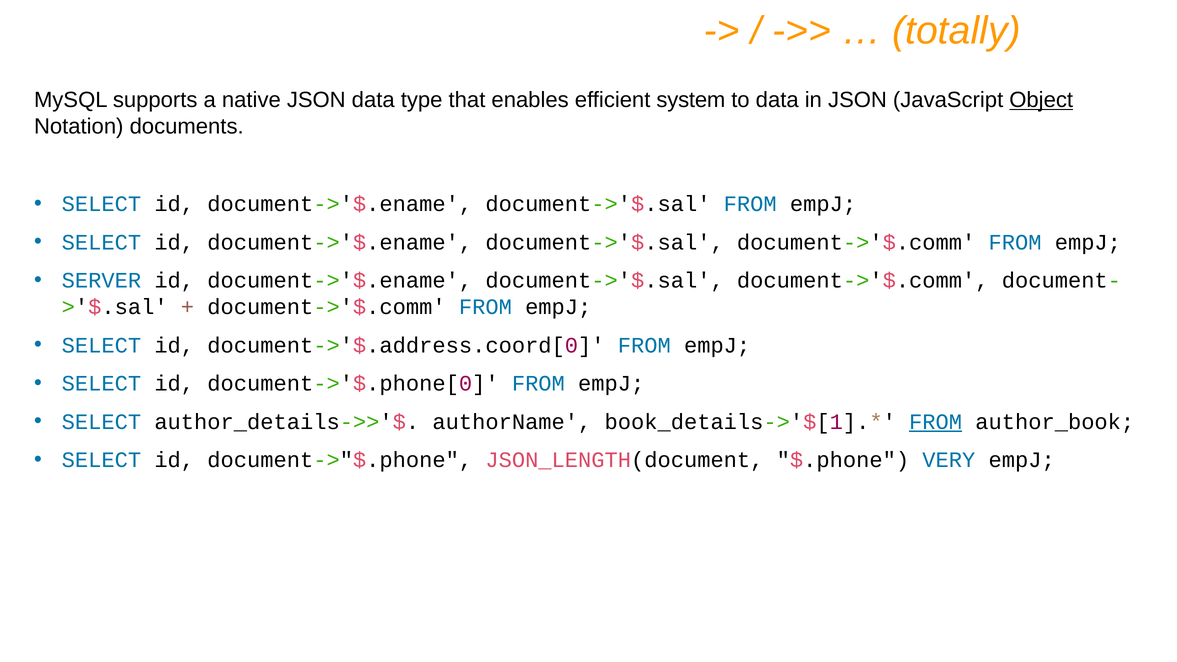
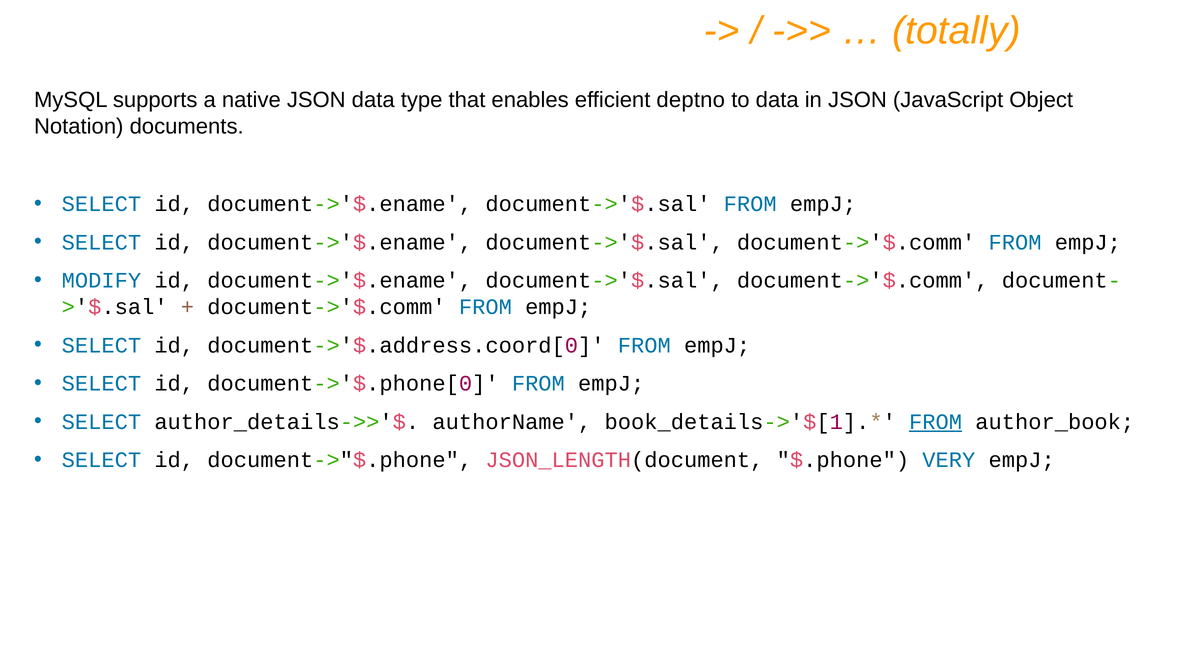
system: system -> deptno (691, 100)
Object underline: present -> none (1041, 100)
SERVER: SERVER -> MODIFY (101, 281)
